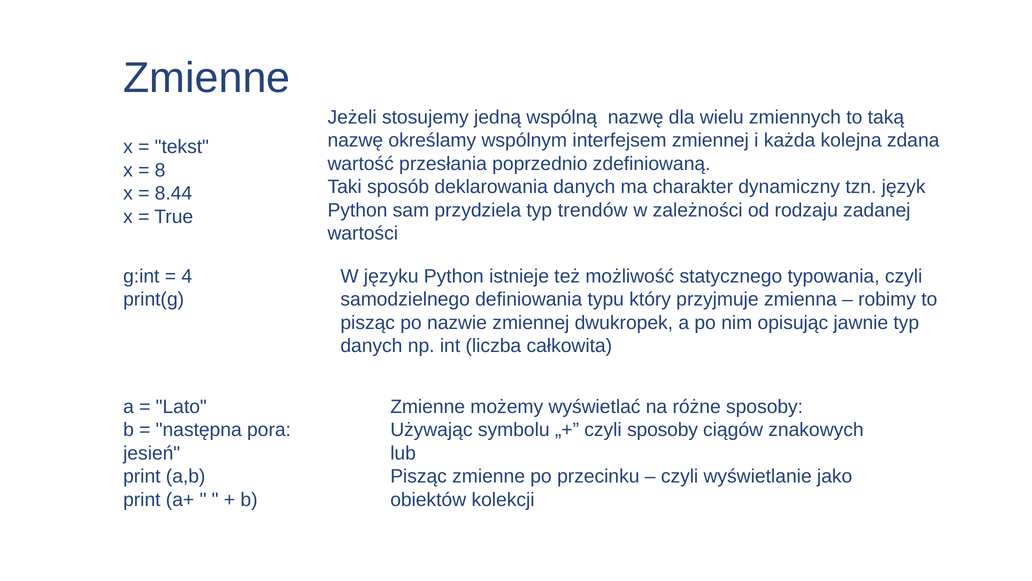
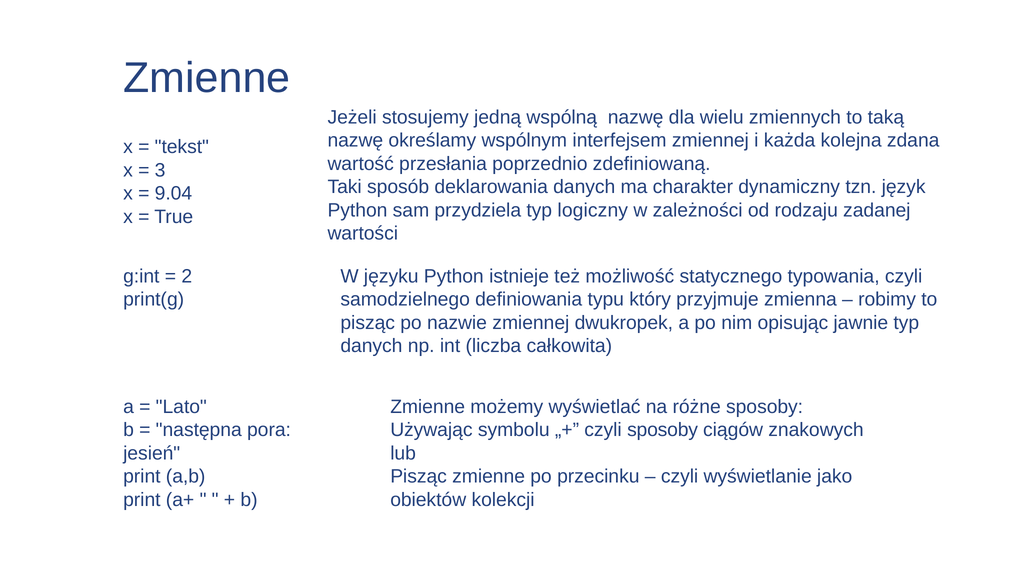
8: 8 -> 3 (160, 170)
8.44: 8.44 -> 9.04 (173, 193)
trendów: trendów -> logiczny (593, 210)
4: 4 -> 2 (187, 276)
